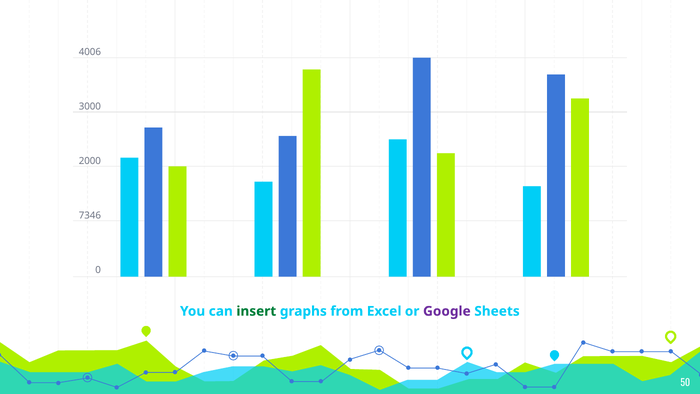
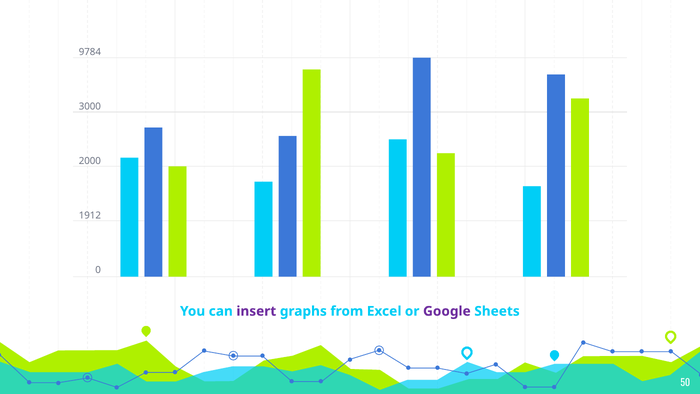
4006: 4006 -> 9784 (90, 52)
7346: 7346 -> 1912 (90, 215)
insert colour: green -> purple (256, 311)
